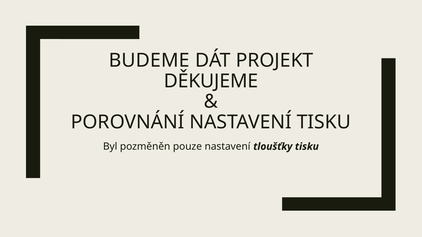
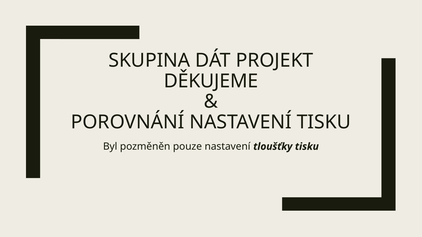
BUDEME: BUDEME -> SKUPINA (149, 60)
